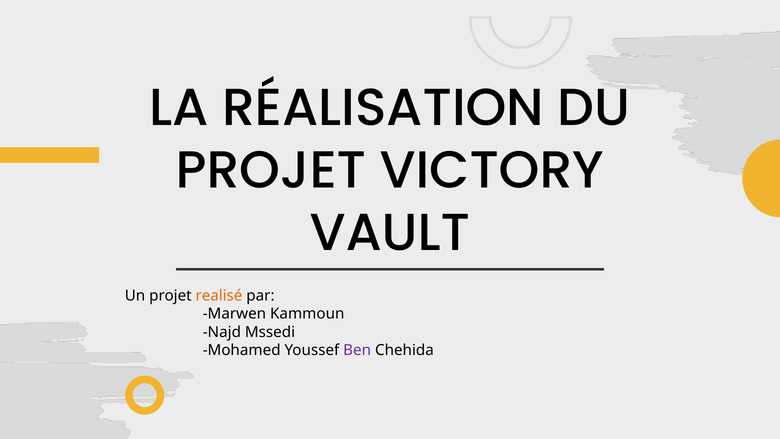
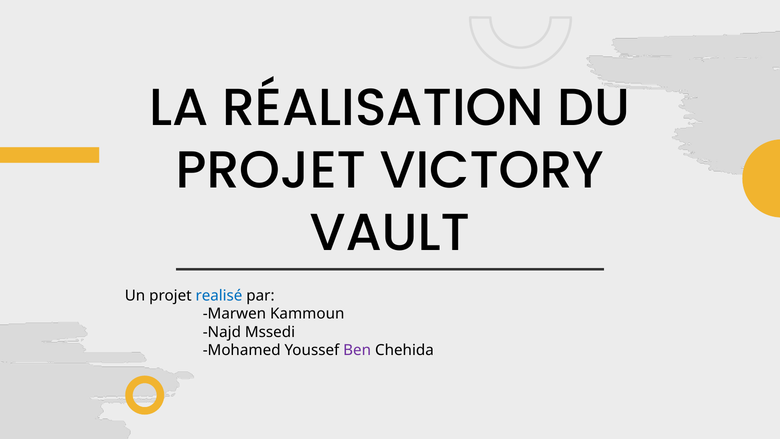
realisé colour: orange -> blue (219, 295)
